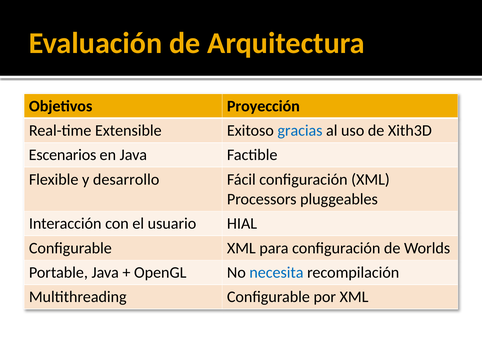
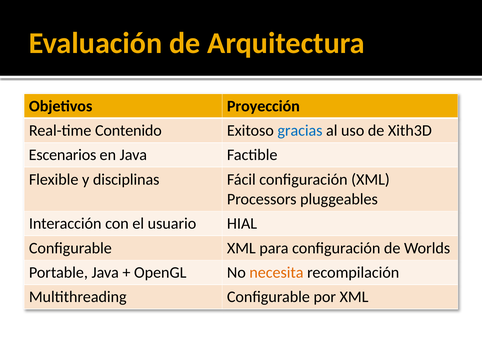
Extensible: Extensible -> Contenido (128, 130)
desarrollo: desarrollo -> disciplinas (126, 179)
necesita colour: blue -> orange (276, 272)
